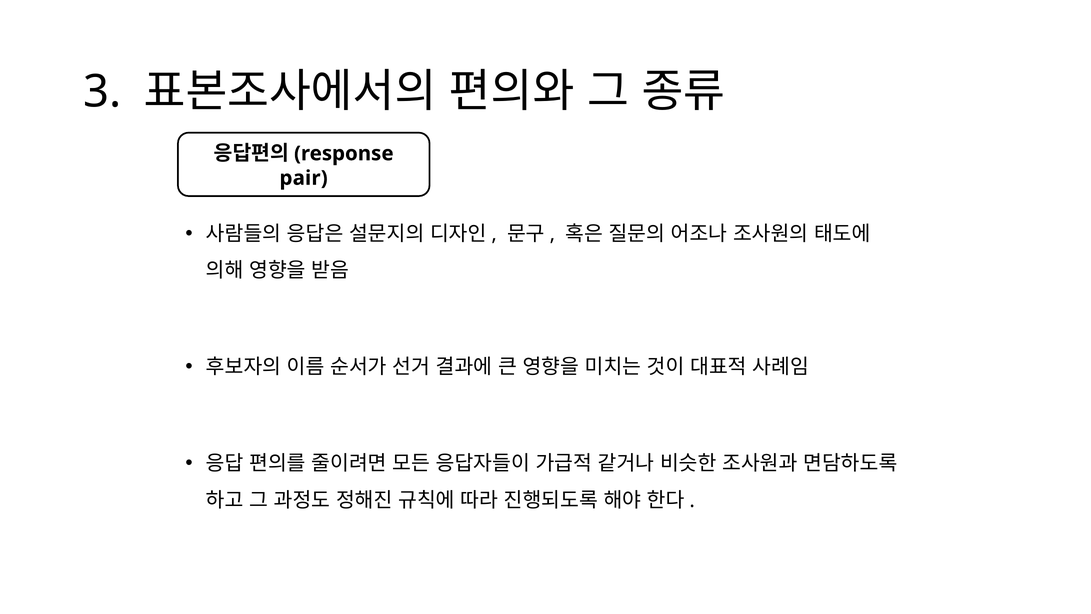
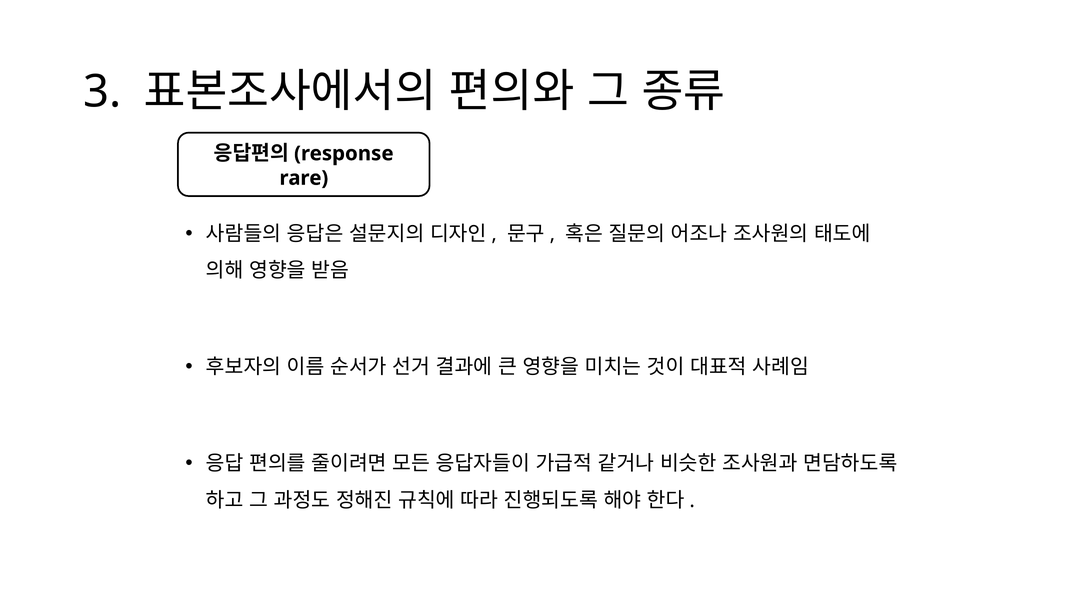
pair: pair -> rare (304, 178)
